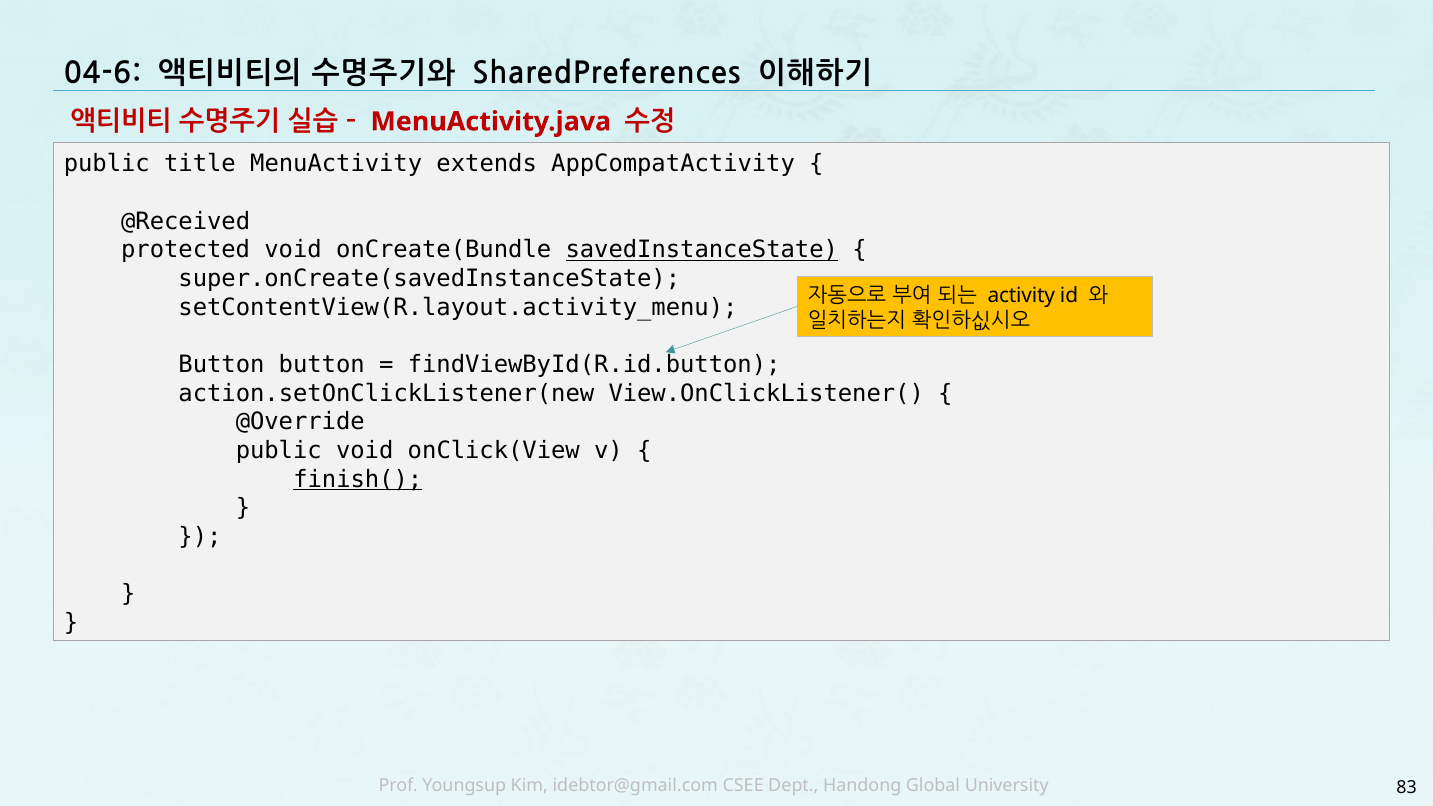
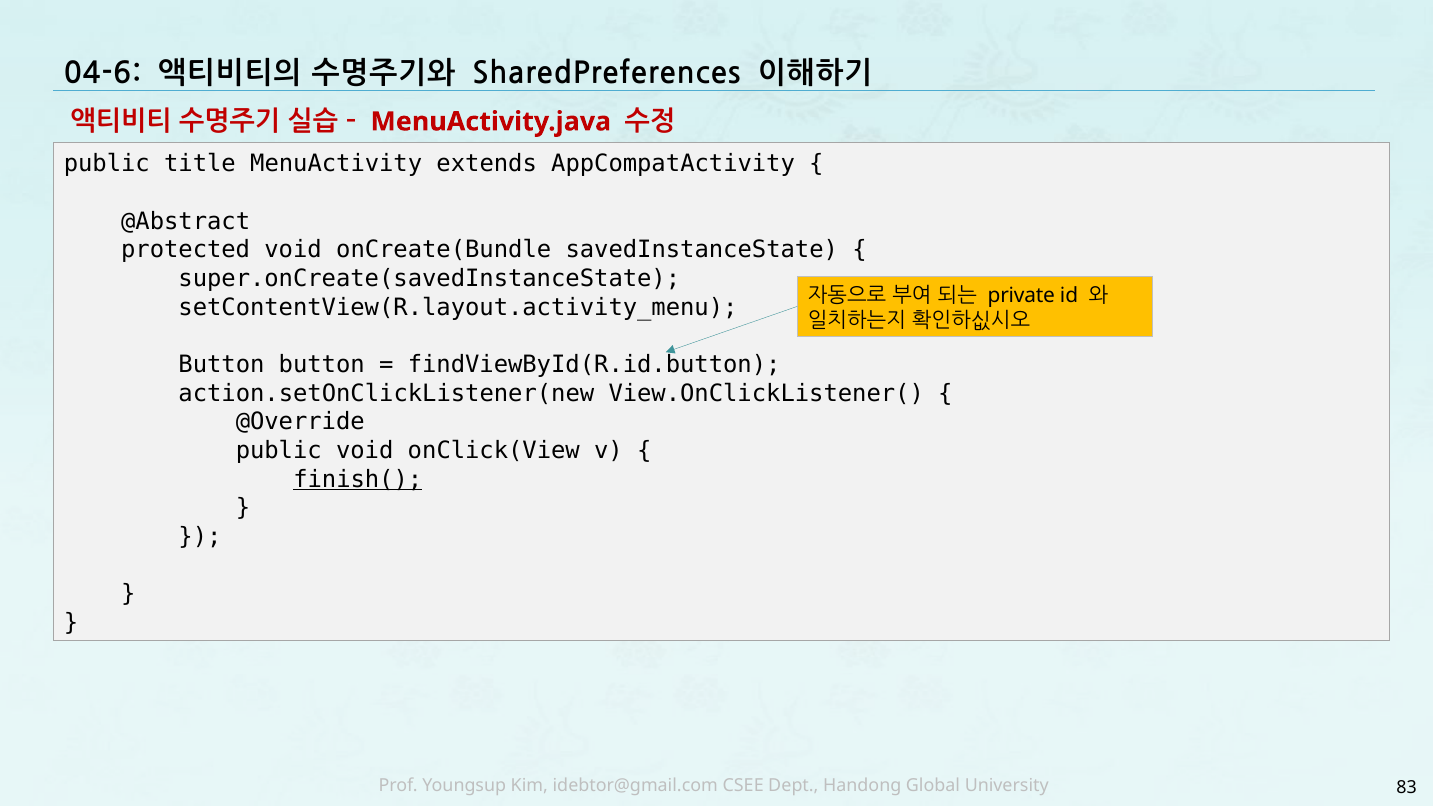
@Received: @Received -> @Abstract (186, 221)
savedInstanceState underline: present -> none (702, 250)
activity: activity -> private (1021, 295)
